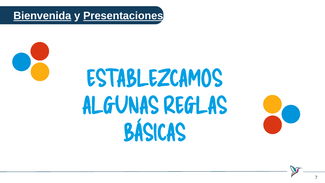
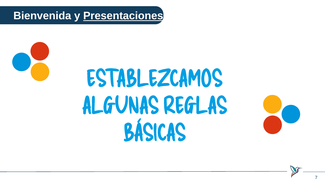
Bienvenida underline: present -> none (42, 16)
